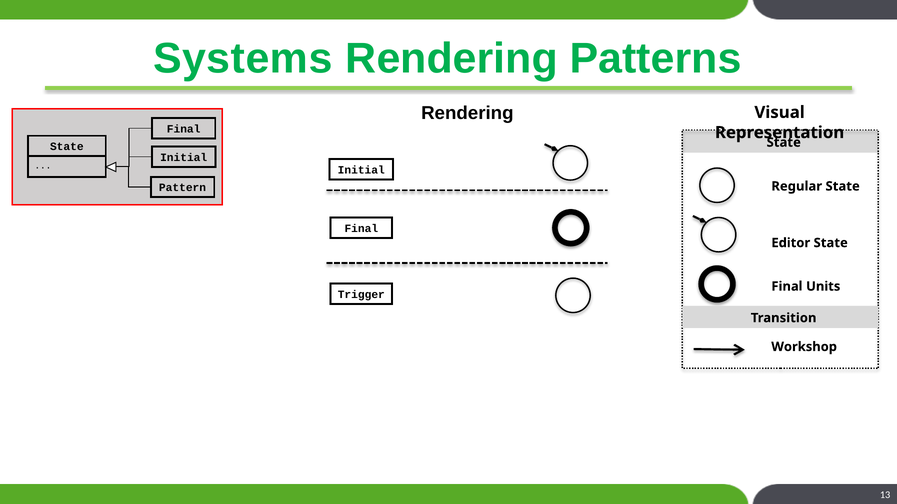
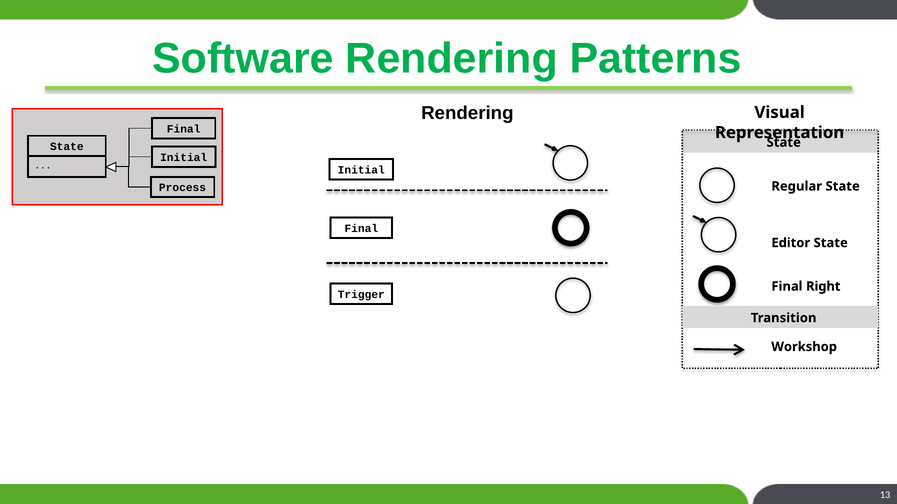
Systems: Systems -> Software (243, 59)
Pattern: Pattern -> Process (183, 188)
Units: Units -> Right (823, 287)
